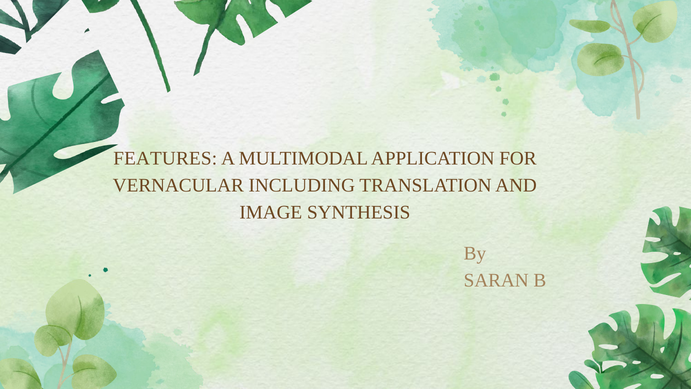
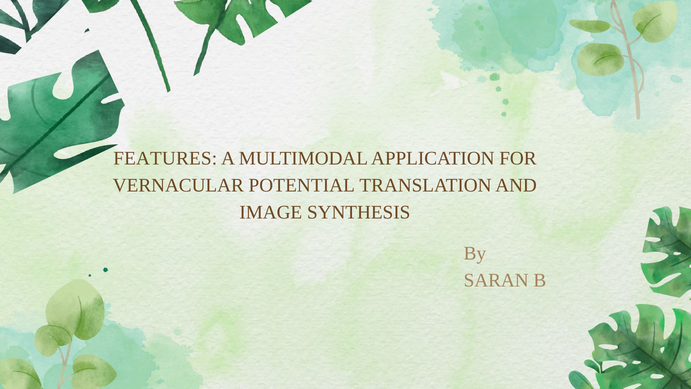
INCLUDING: INCLUDING -> POTENTIAL (302, 185)
